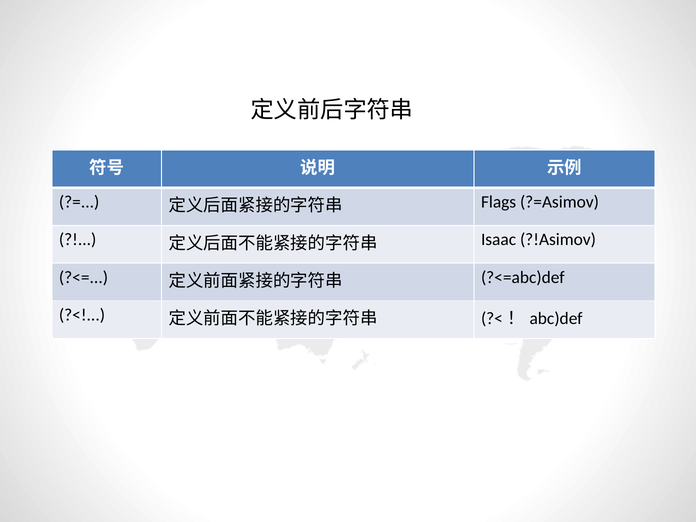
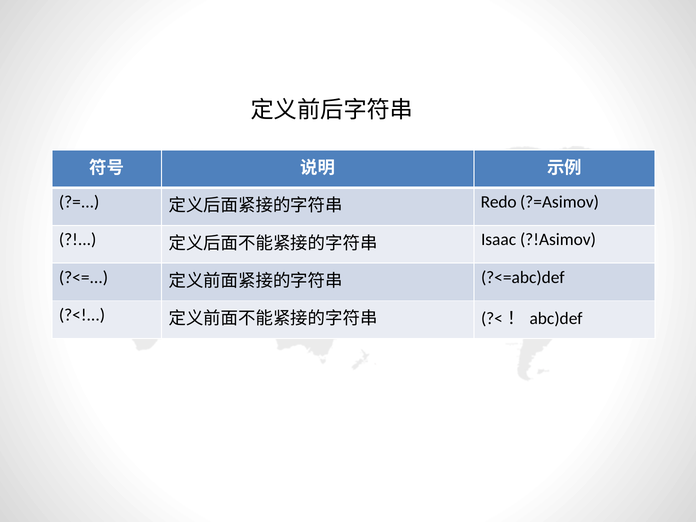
Flags: Flags -> Redo (499, 202)
